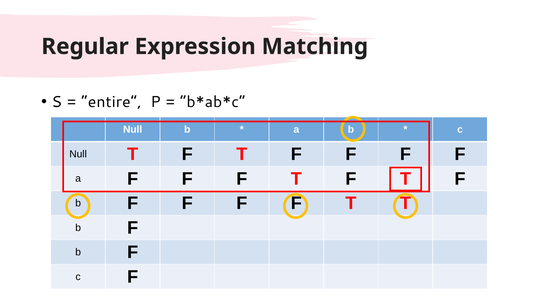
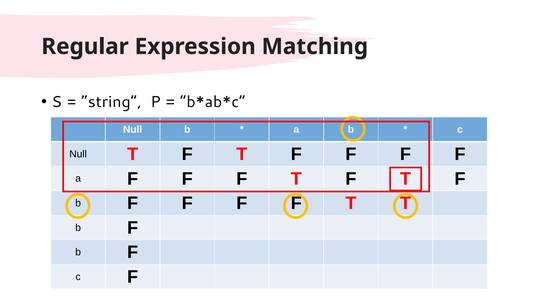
entire: entire -> string (111, 102)
